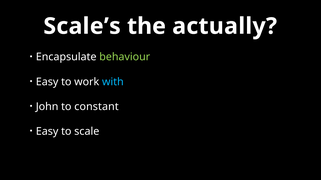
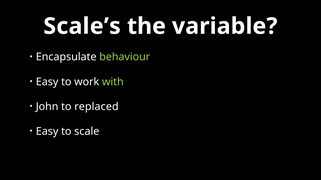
actually: actually -> variable (225, 26)
with colour: light blue -> light green (113, 82)
constant: constant -> replaced (96, 107)
